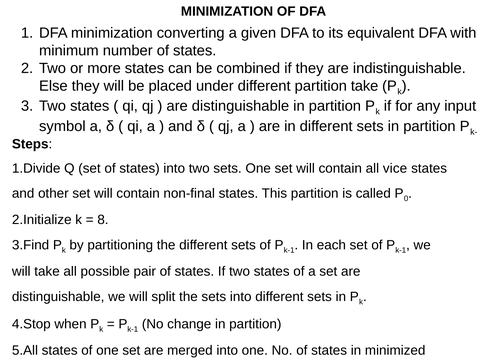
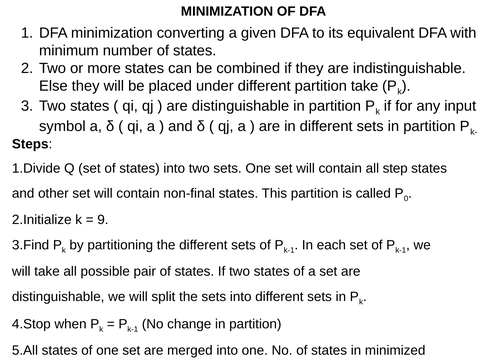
vice: vice -> step (395, 168)
8: 8 -> 9 (103, 220)
